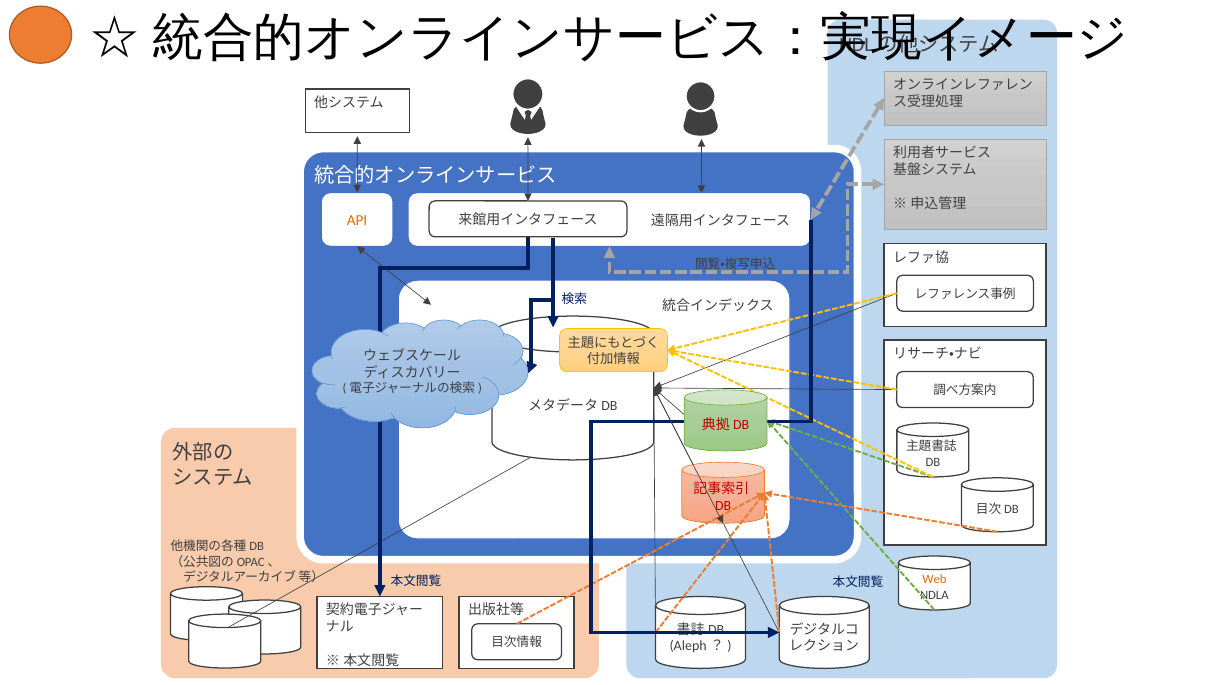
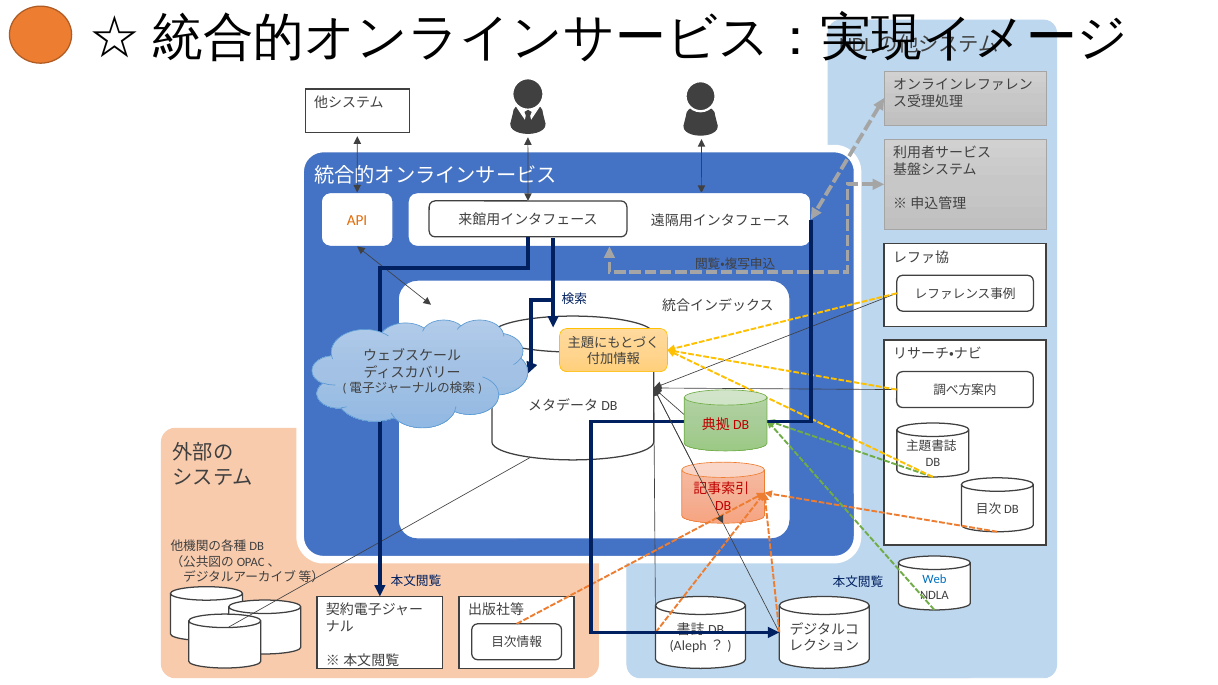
Web colour: orange -> blue (934, 580)
